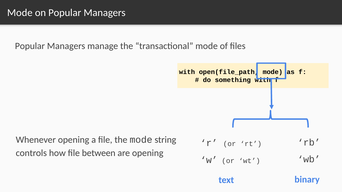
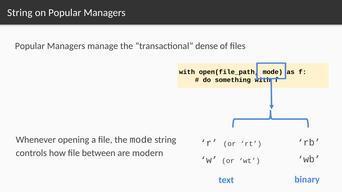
Mode: Mode -> String (20, 13)
transactional mode: mode -> dense (207, 46)
are opening: opening -> modern (148, 153)
